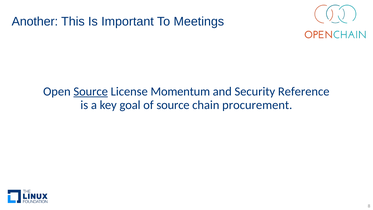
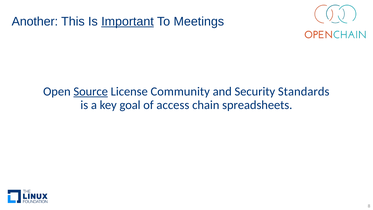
Important underline: none -> present (128, 22)
Momentum: Momentum -> Community (180, 91)
Reference: Reference -> Standards (304, 91)
of source: source -> access (173, 105)
procurement: procurement -> spreadsheets (257, 105)
